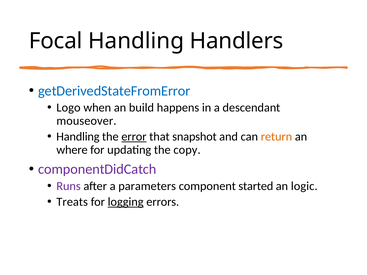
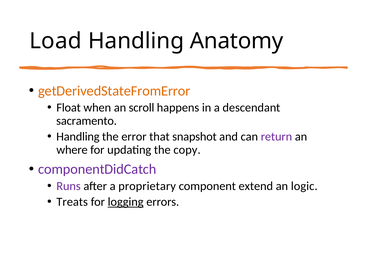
Focal: Focal -> Load (55, 41)
Handlers: Handlers -> Anatomy (237, 41)
getDerivedStateFromError colour: blue -> orange (114, 91)
Logo: Logo -> Float (69, 108)
build: build -> scroll (142, 108)
mouseover: mouseover -> sacramento (87, 121)
error underline: present -> none (134, 137)
return colour: orange -> purple (276, 137)
parameters: parameters -> proprietary (147, 186)
started: started -> extend (256, 186)
